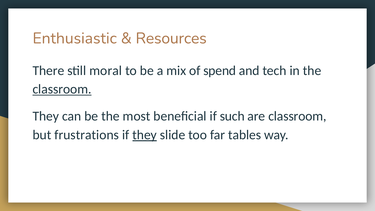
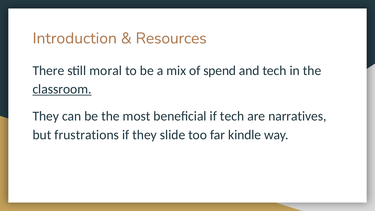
Enthusiastic: Enthusiastic -> Introduction (75, 38)
if such: such -> tech (232, 116)
are classroom: classroom -> narratives (297, 116)
they underline: present -> none (145, 135)
tables: tables -> kindle (245, 135)
